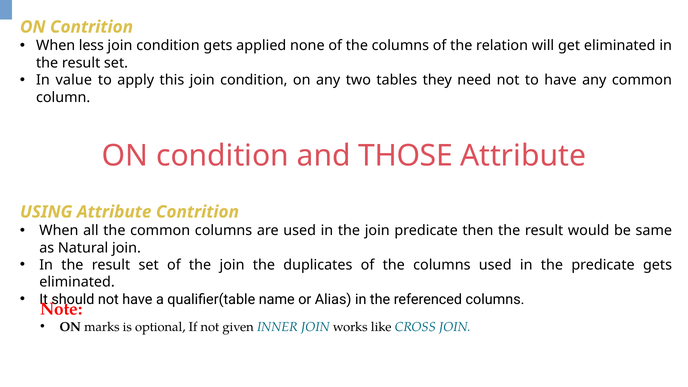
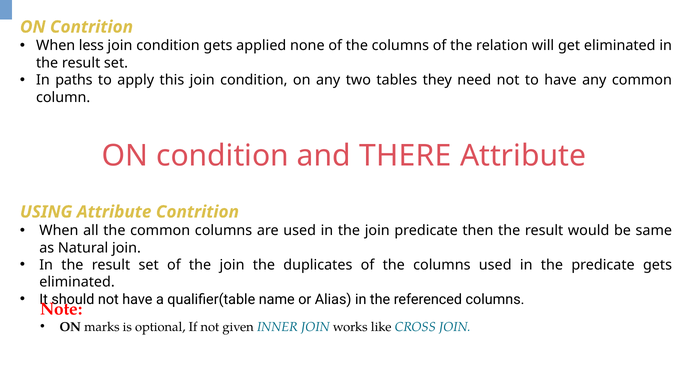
value: value -> paths (74, 80)
THOSE: THOSE -> THERE (405, 156)
